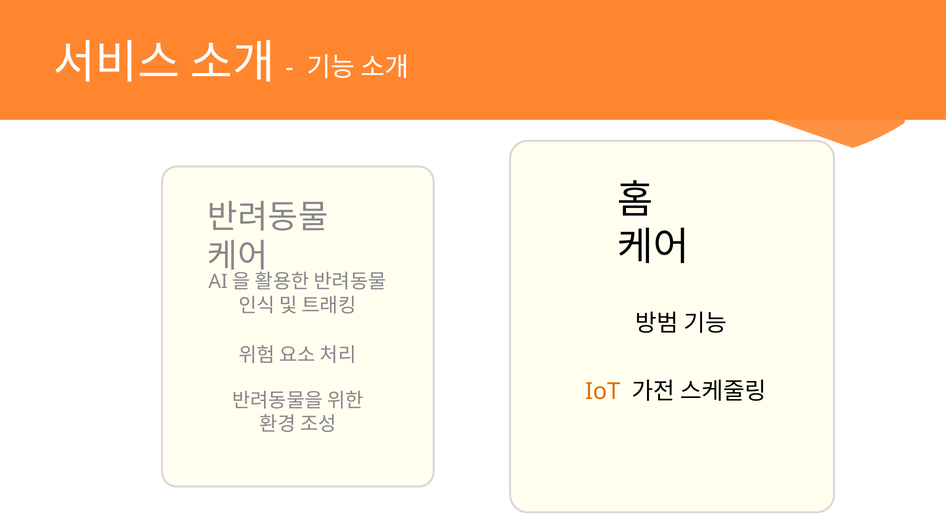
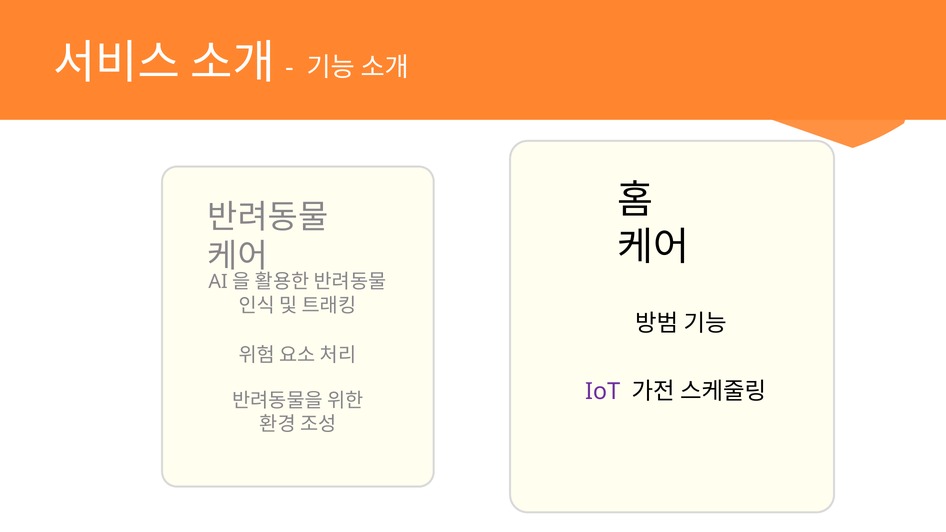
IoT colour: orange -> purple (603, 392)
